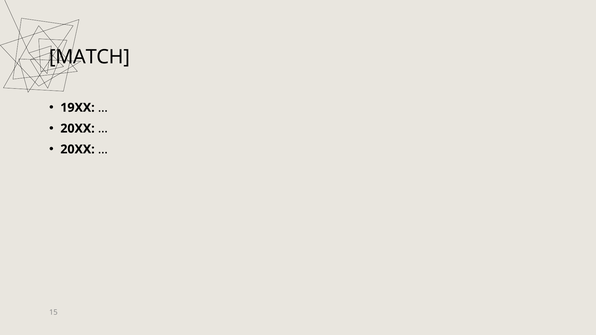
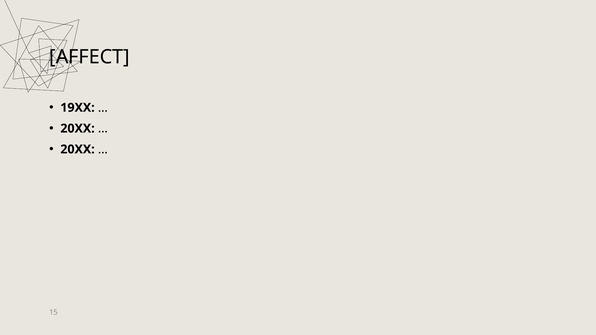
MATCH: MATCH -> AFFECT (89, 57)
